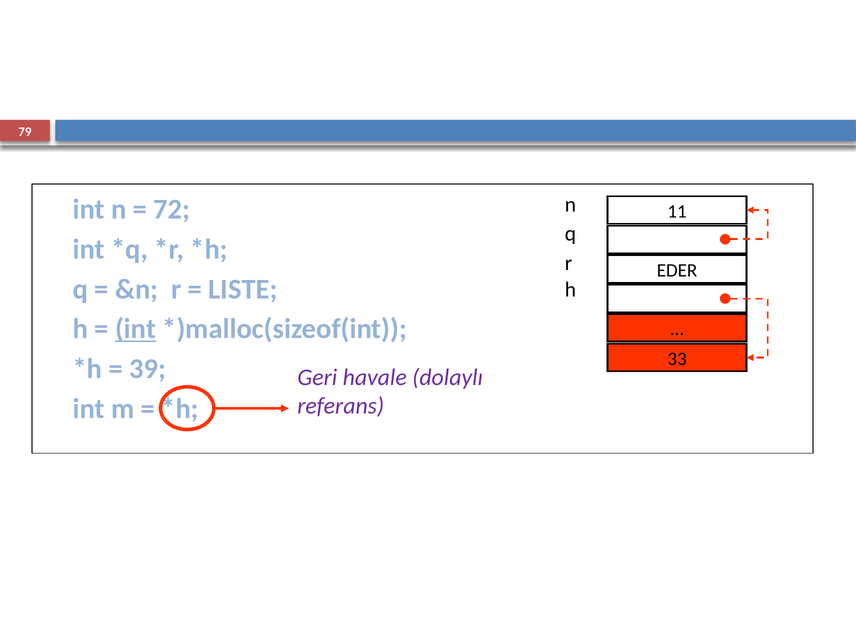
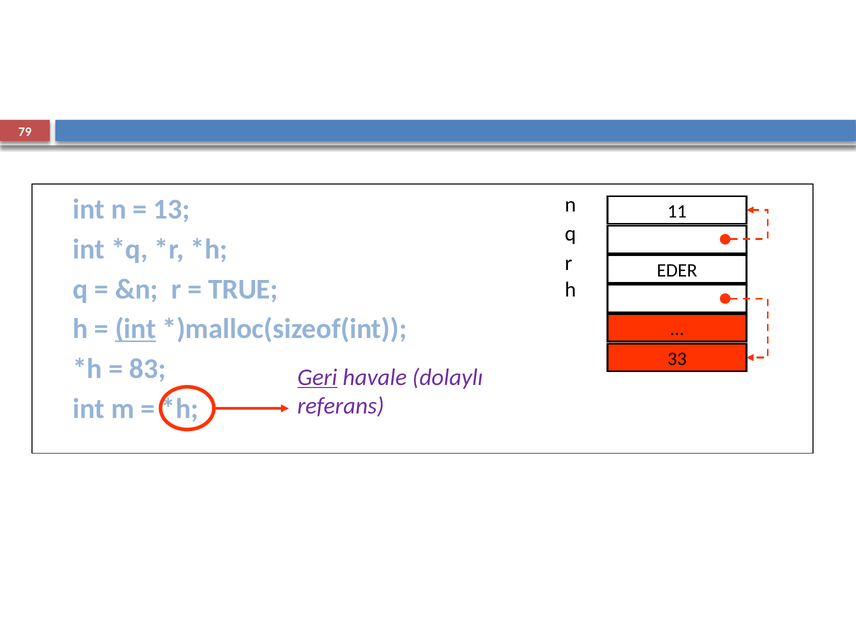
72: 72 -> 13 (172, 209)
LISTE: LISTE -> TRUE (243, 289)
39: 39 -> 83 (148, 369)
Geri underline: none -> present (317, 377)
